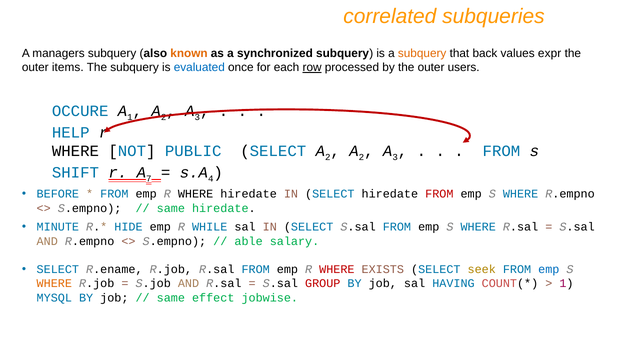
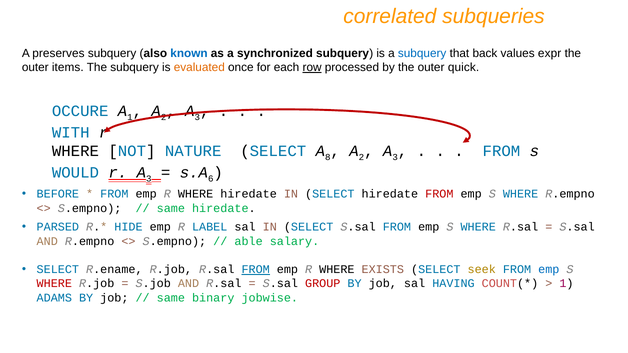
managers: managers -> preserves (58, 53)
known colour: orange -> blue (189, 53)
subquery colour: orange -> blue (422, 53)
evaluated colour: blue -> orange (199, 67)
users: users -> quick (464, 67)
HELP: HELP -> WITH (71, 133)
PUBLIC: PUBLIC -> NATURE (193, 151)
SELECT A 2: 2 -> 8 (328, 157)
SHIFT: SHIFT -> WOULD (75, 173)
r A 7: 7 -> 3 (149, 179)
4: 4 -> 6 (211, 179)
MINUTE: MINUTE -> PARSED (58, 227)
WHILE: WHILE -> LABEL (210, 227)
FROM underline: none -> present (256, 270)
WHERE colour: red -> black (337, 270)
WHERE colour: orange -> red (54, 284)
MYSQL: MYSQL -> ADAMS (54, 298)
effect: effect -> binary (213, 298)
